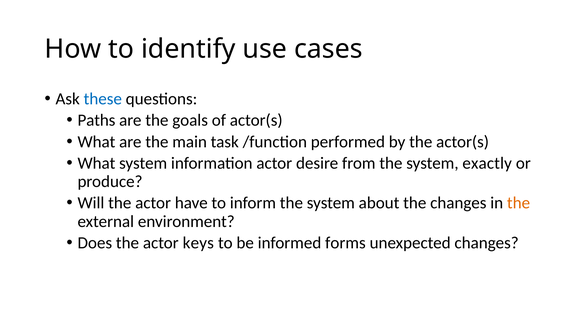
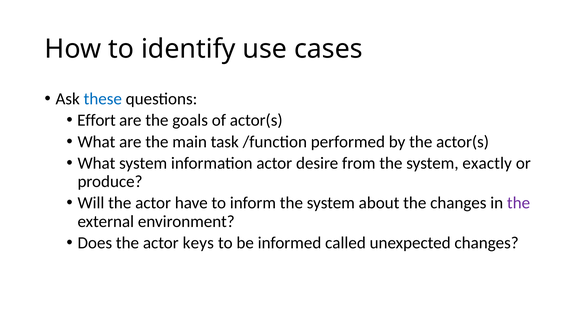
Paths: Paths -> Effort (96, 120)
the colour: orange -> purple (519, 203)
forms: forms -> called (345, 243)
